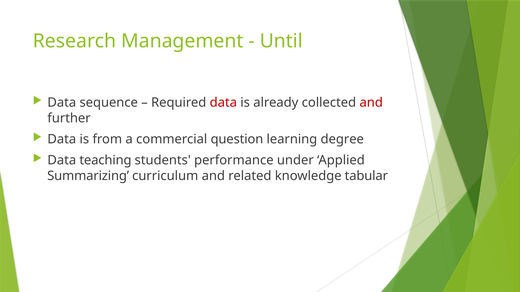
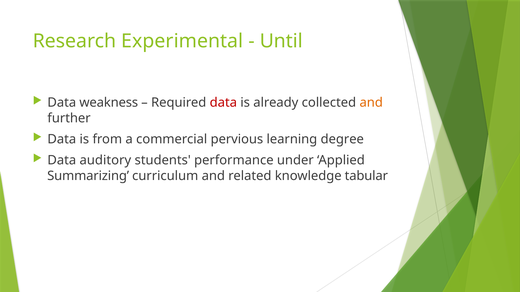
Management: Management -> Experimental (182, 41)
sequence: sequence -> weakness (109, 103)
and colour: red -> orange (371, 103)
question: question -> pervious (237, 139)
teaching: teaching -> auditory (105, 160)
